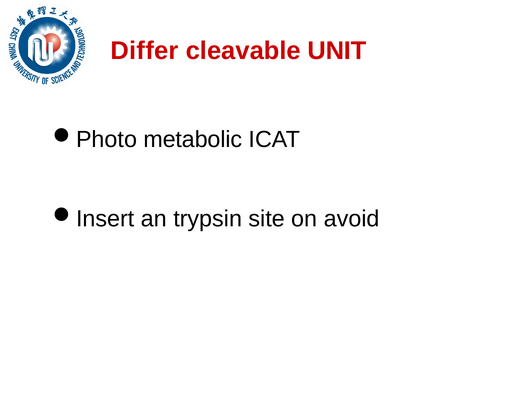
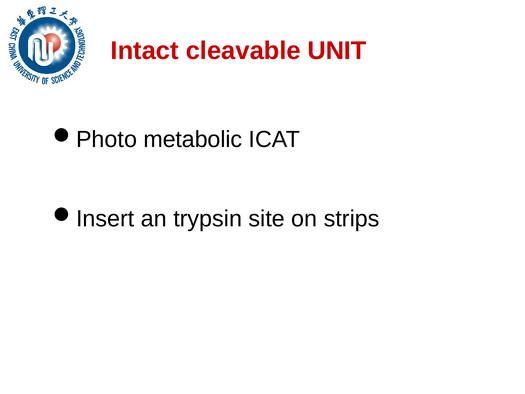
Differ: Differ -> Intact (145, 51)
avoid: avoid -> strips (352, 219)
